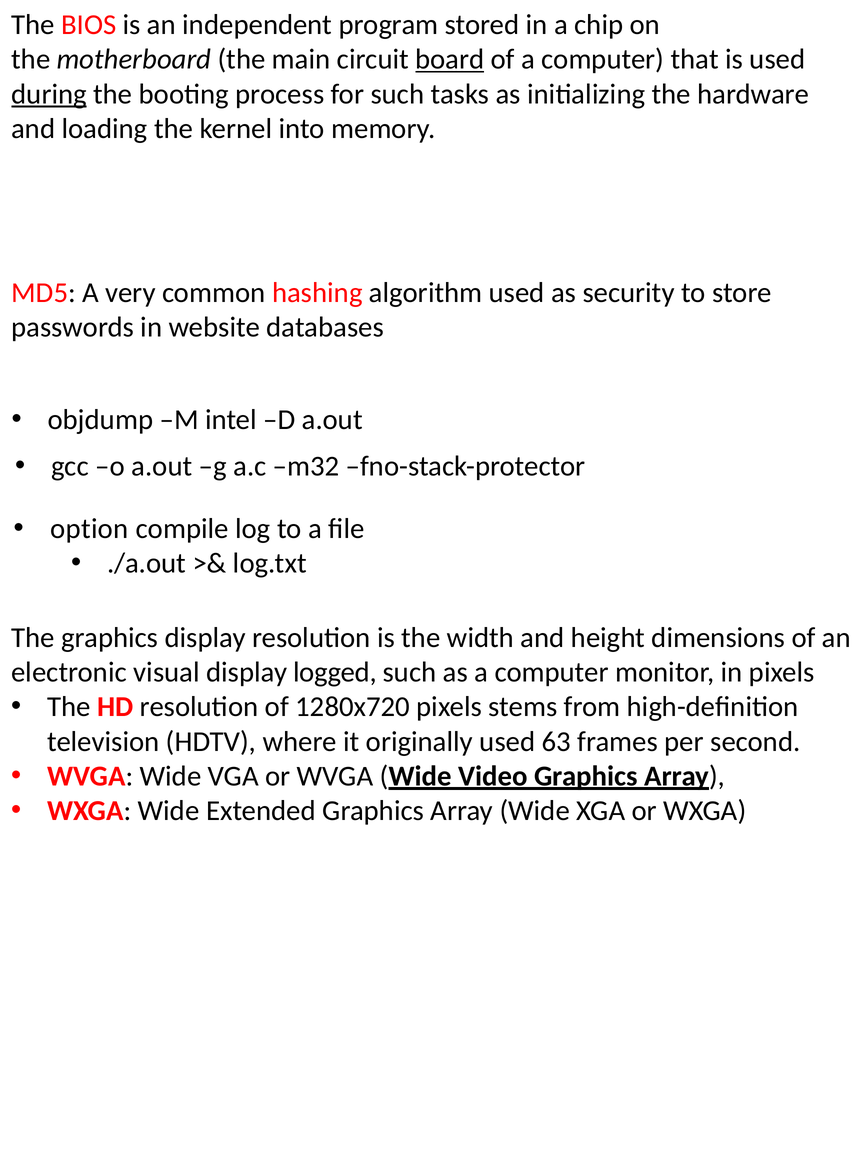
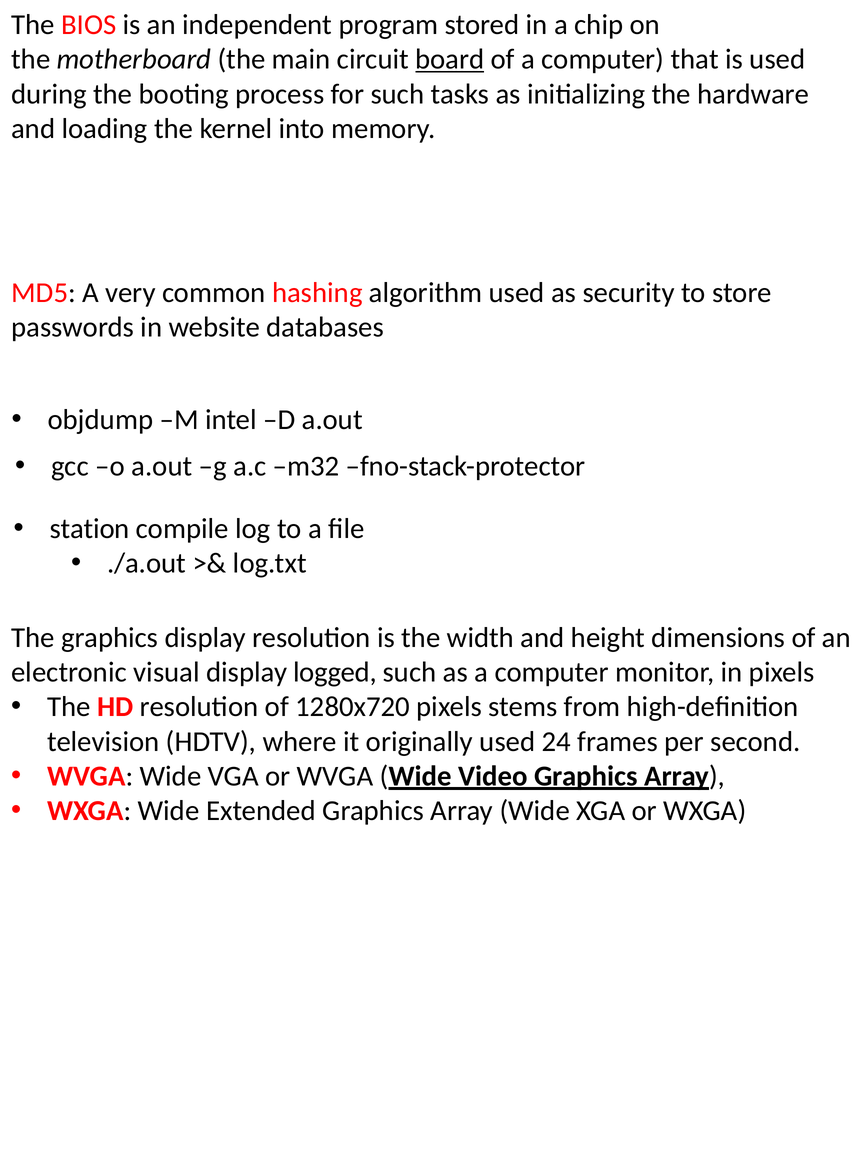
during underline: present -> none (49, 94)
option: option -> station (90, 528)
63: 63 -> 24 (556, 741)
